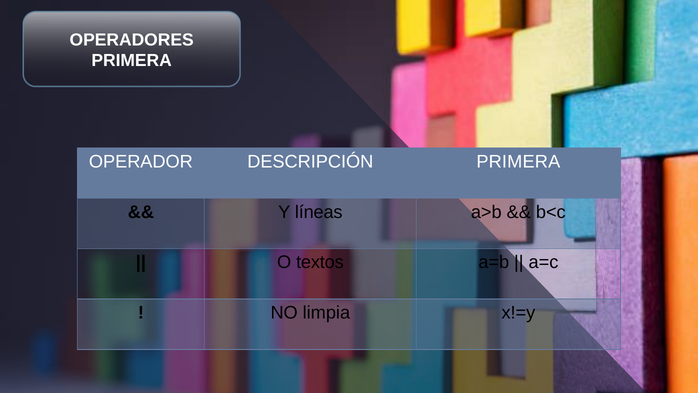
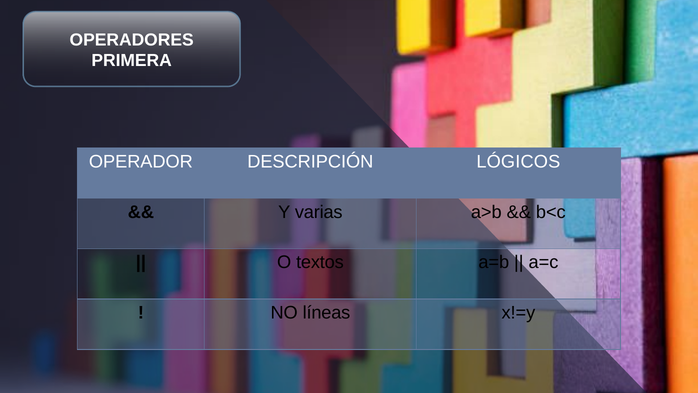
DESCRIPCIÓN PRIMERA: PRIMERA -> LÓGICOS (518, 161)
líneas: líneas -> varias (319, 212)
limpia: limpia -> líneas (326, 313)
